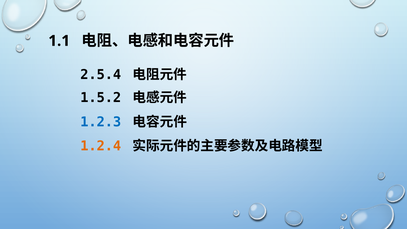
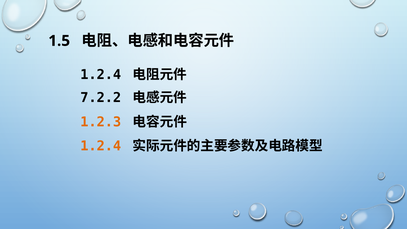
1.1: 1.1 -> 1.5 (59, 41)
2.5.4: 2.5.4 -> 1.2.4 (101, 75)
1.5.2: 1.5.2 -> 7.2.2 (101, 98)
1.2.3 colour: blue -> orange (101, 122)
